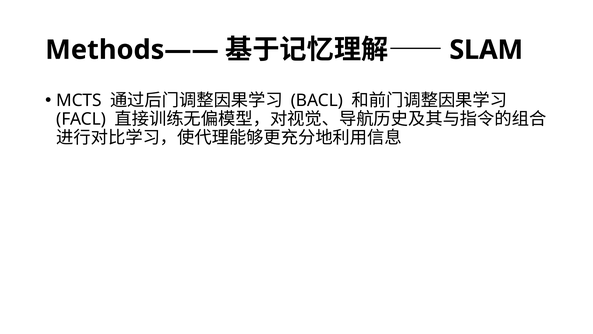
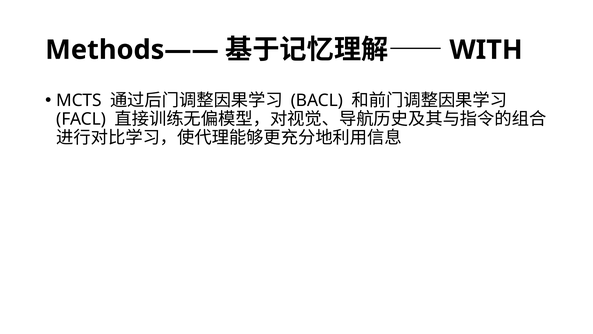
SLAM: SLAM -> WITH (486, 50)
